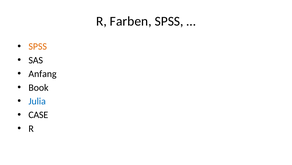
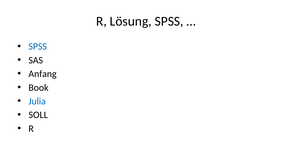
Farben: Farben -> Lösung (131, 21)
SPSS colour: orange -> blue (38, 46)
CASE: CASE -> SOLL (38, 114)
